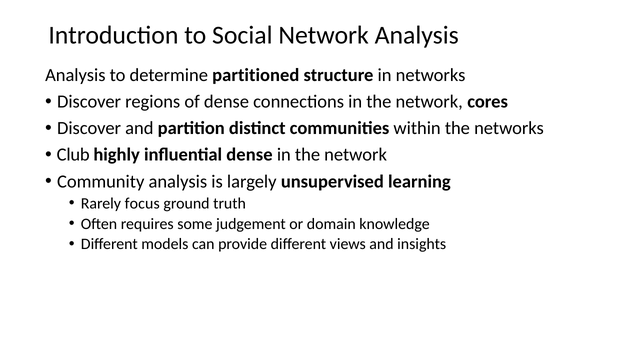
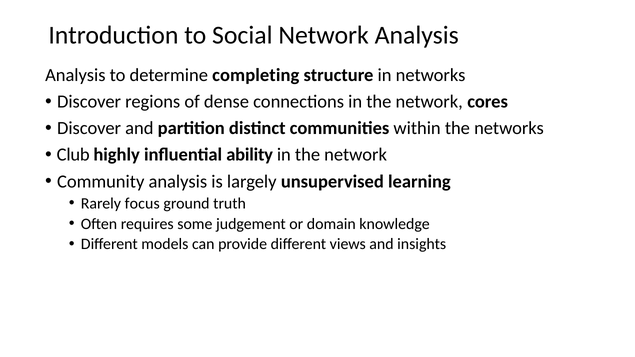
partitioned: partitioned -> completing (256, 75)
influential dense: dense -> ability (250, 155)
